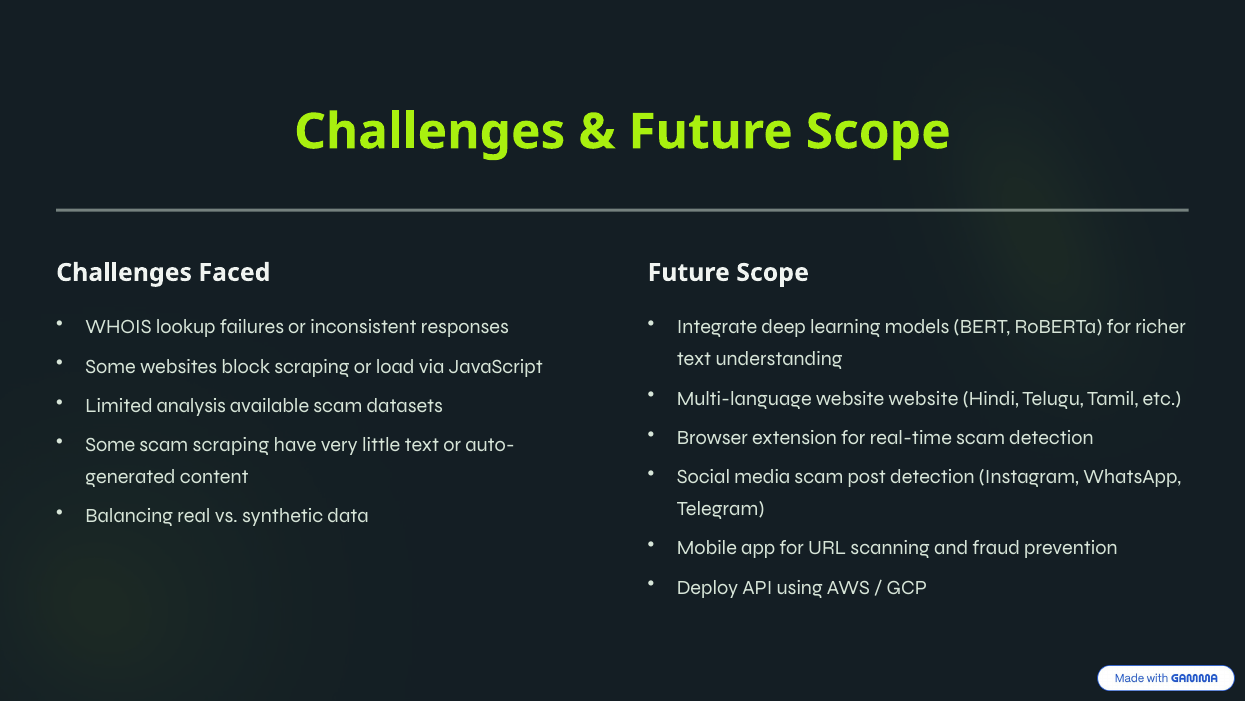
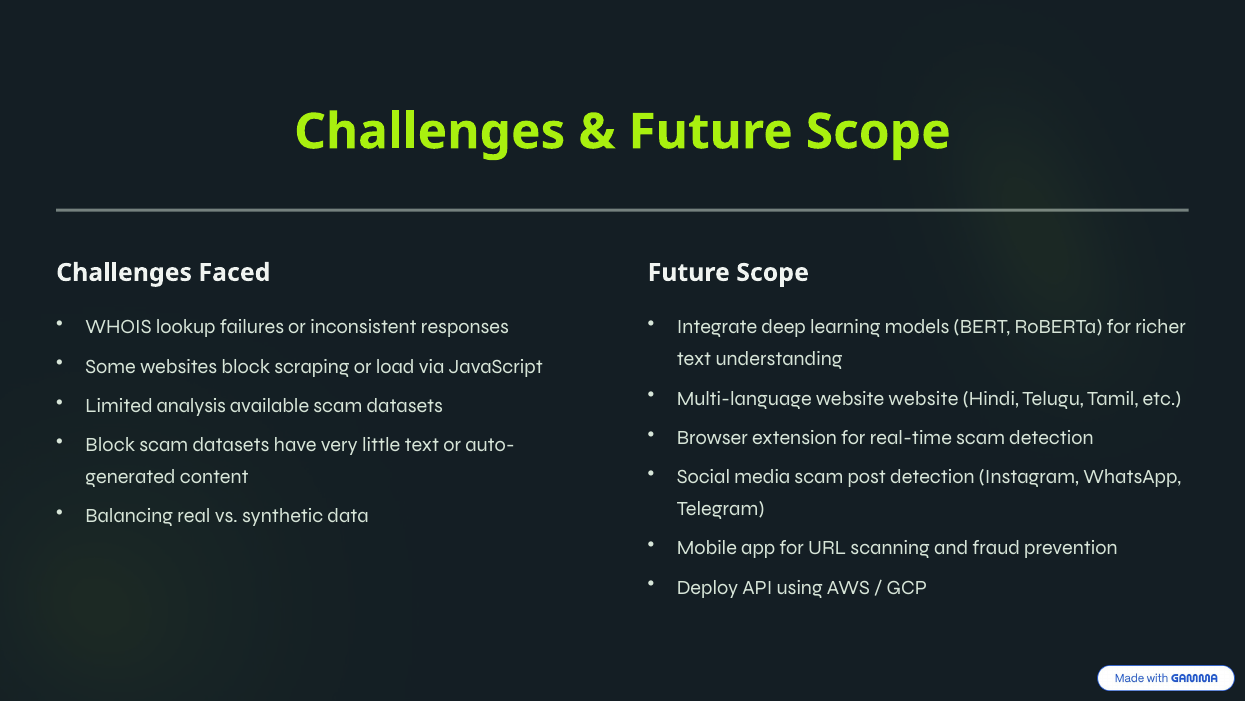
Some: Some -> Block (110, 444)
scraping: scraping -> datasets (231, 444)
